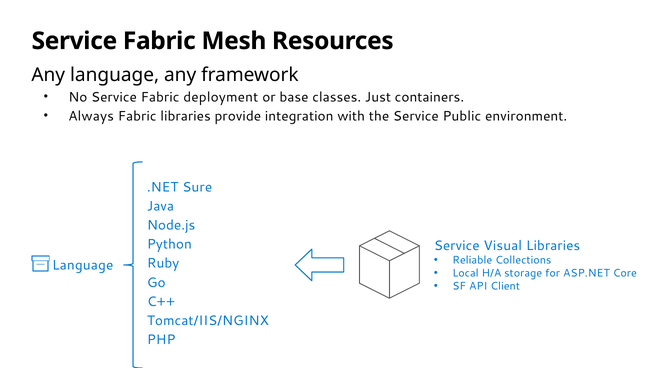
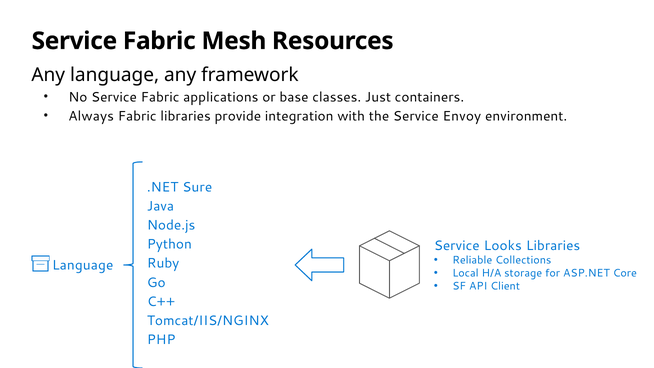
deployment: deployment -> applications (221, 97)
Public: Public -> Envoy (462, 116)
Visual: Visual -> Looks (503, 245)
